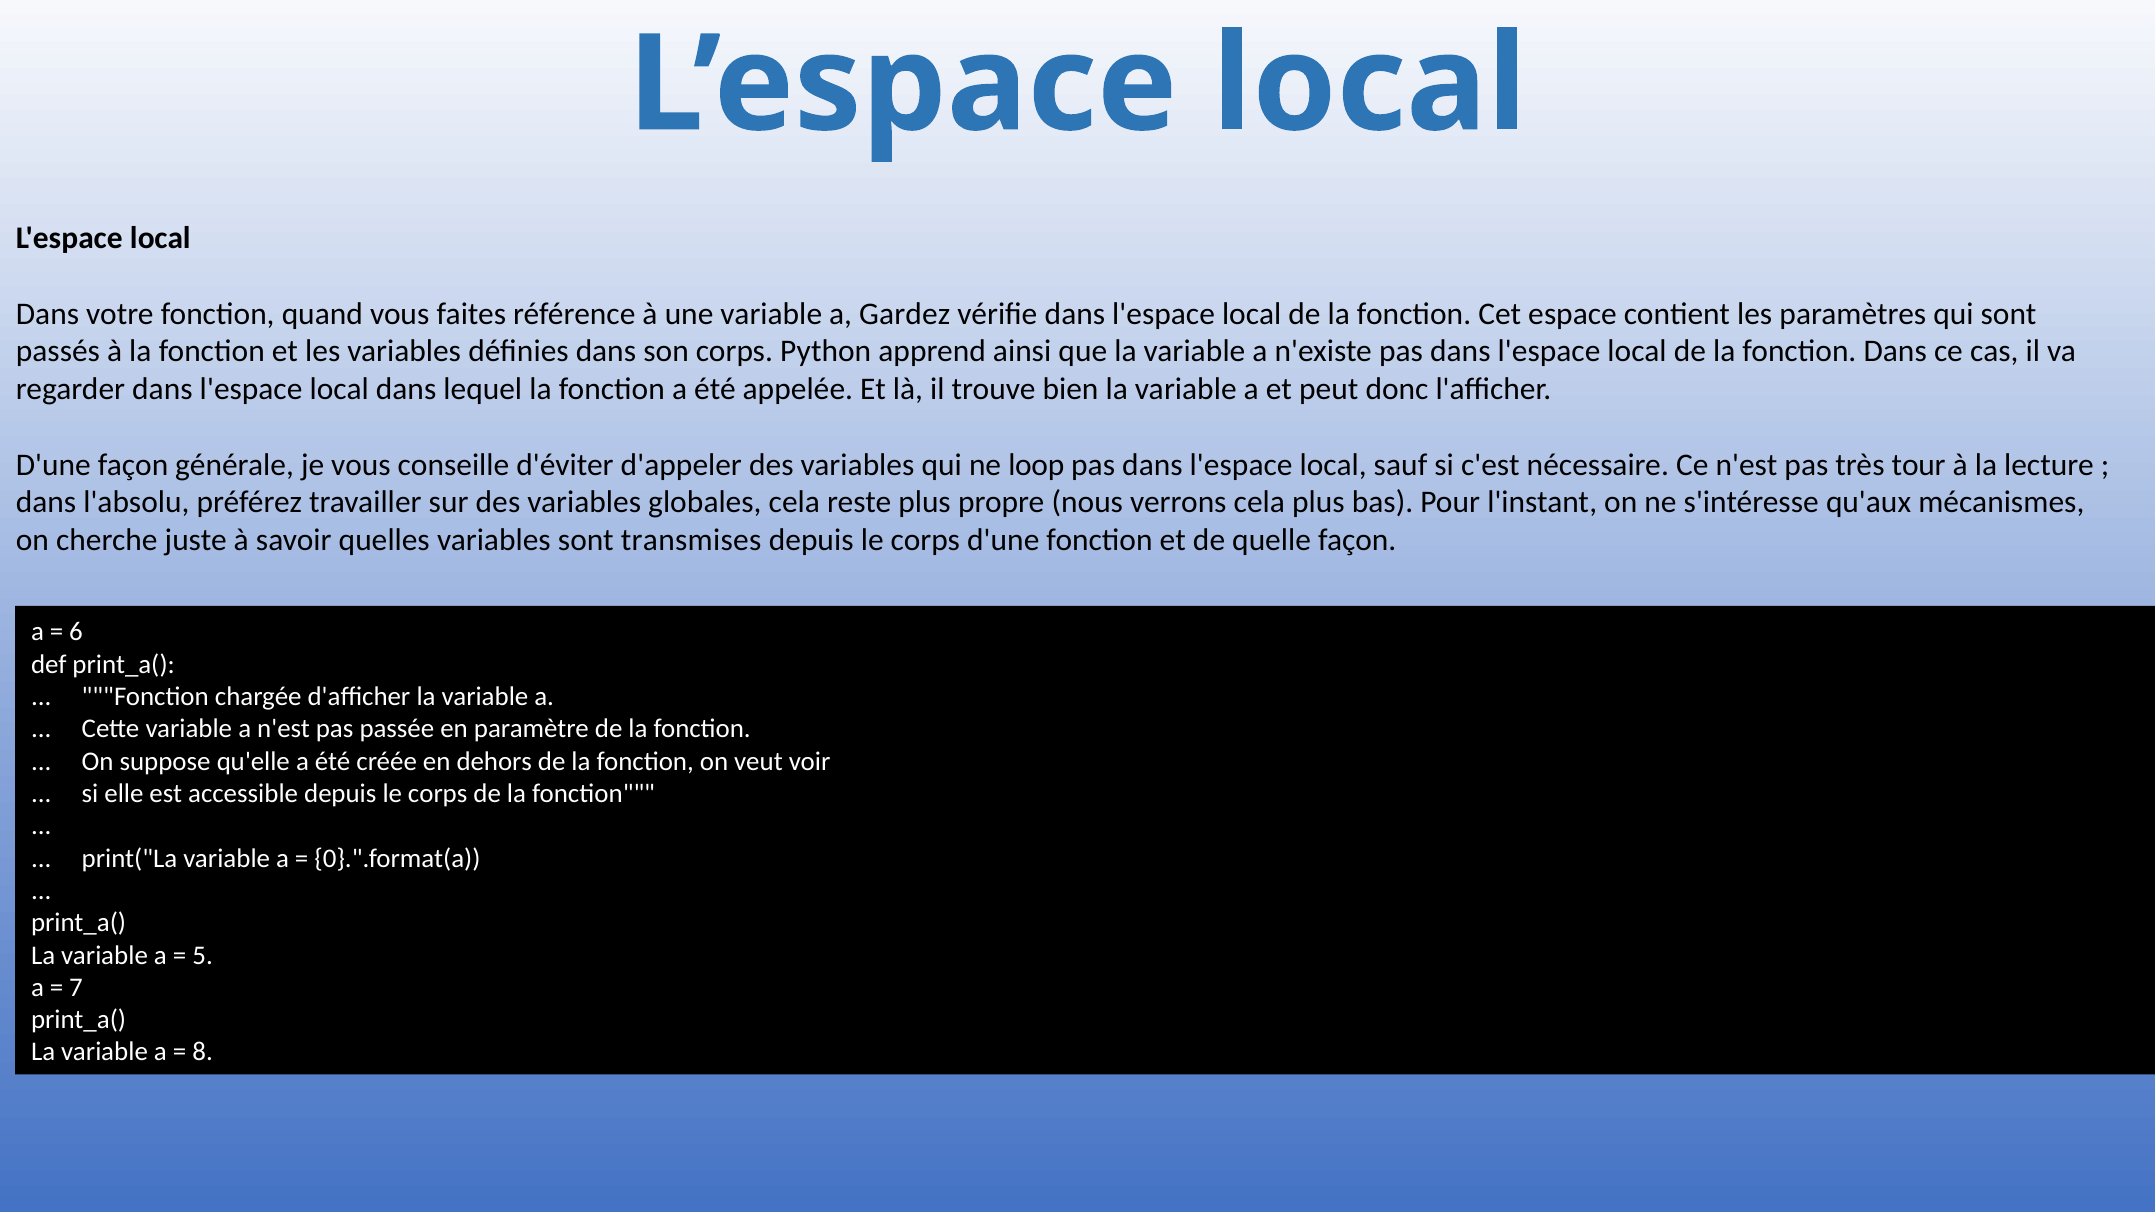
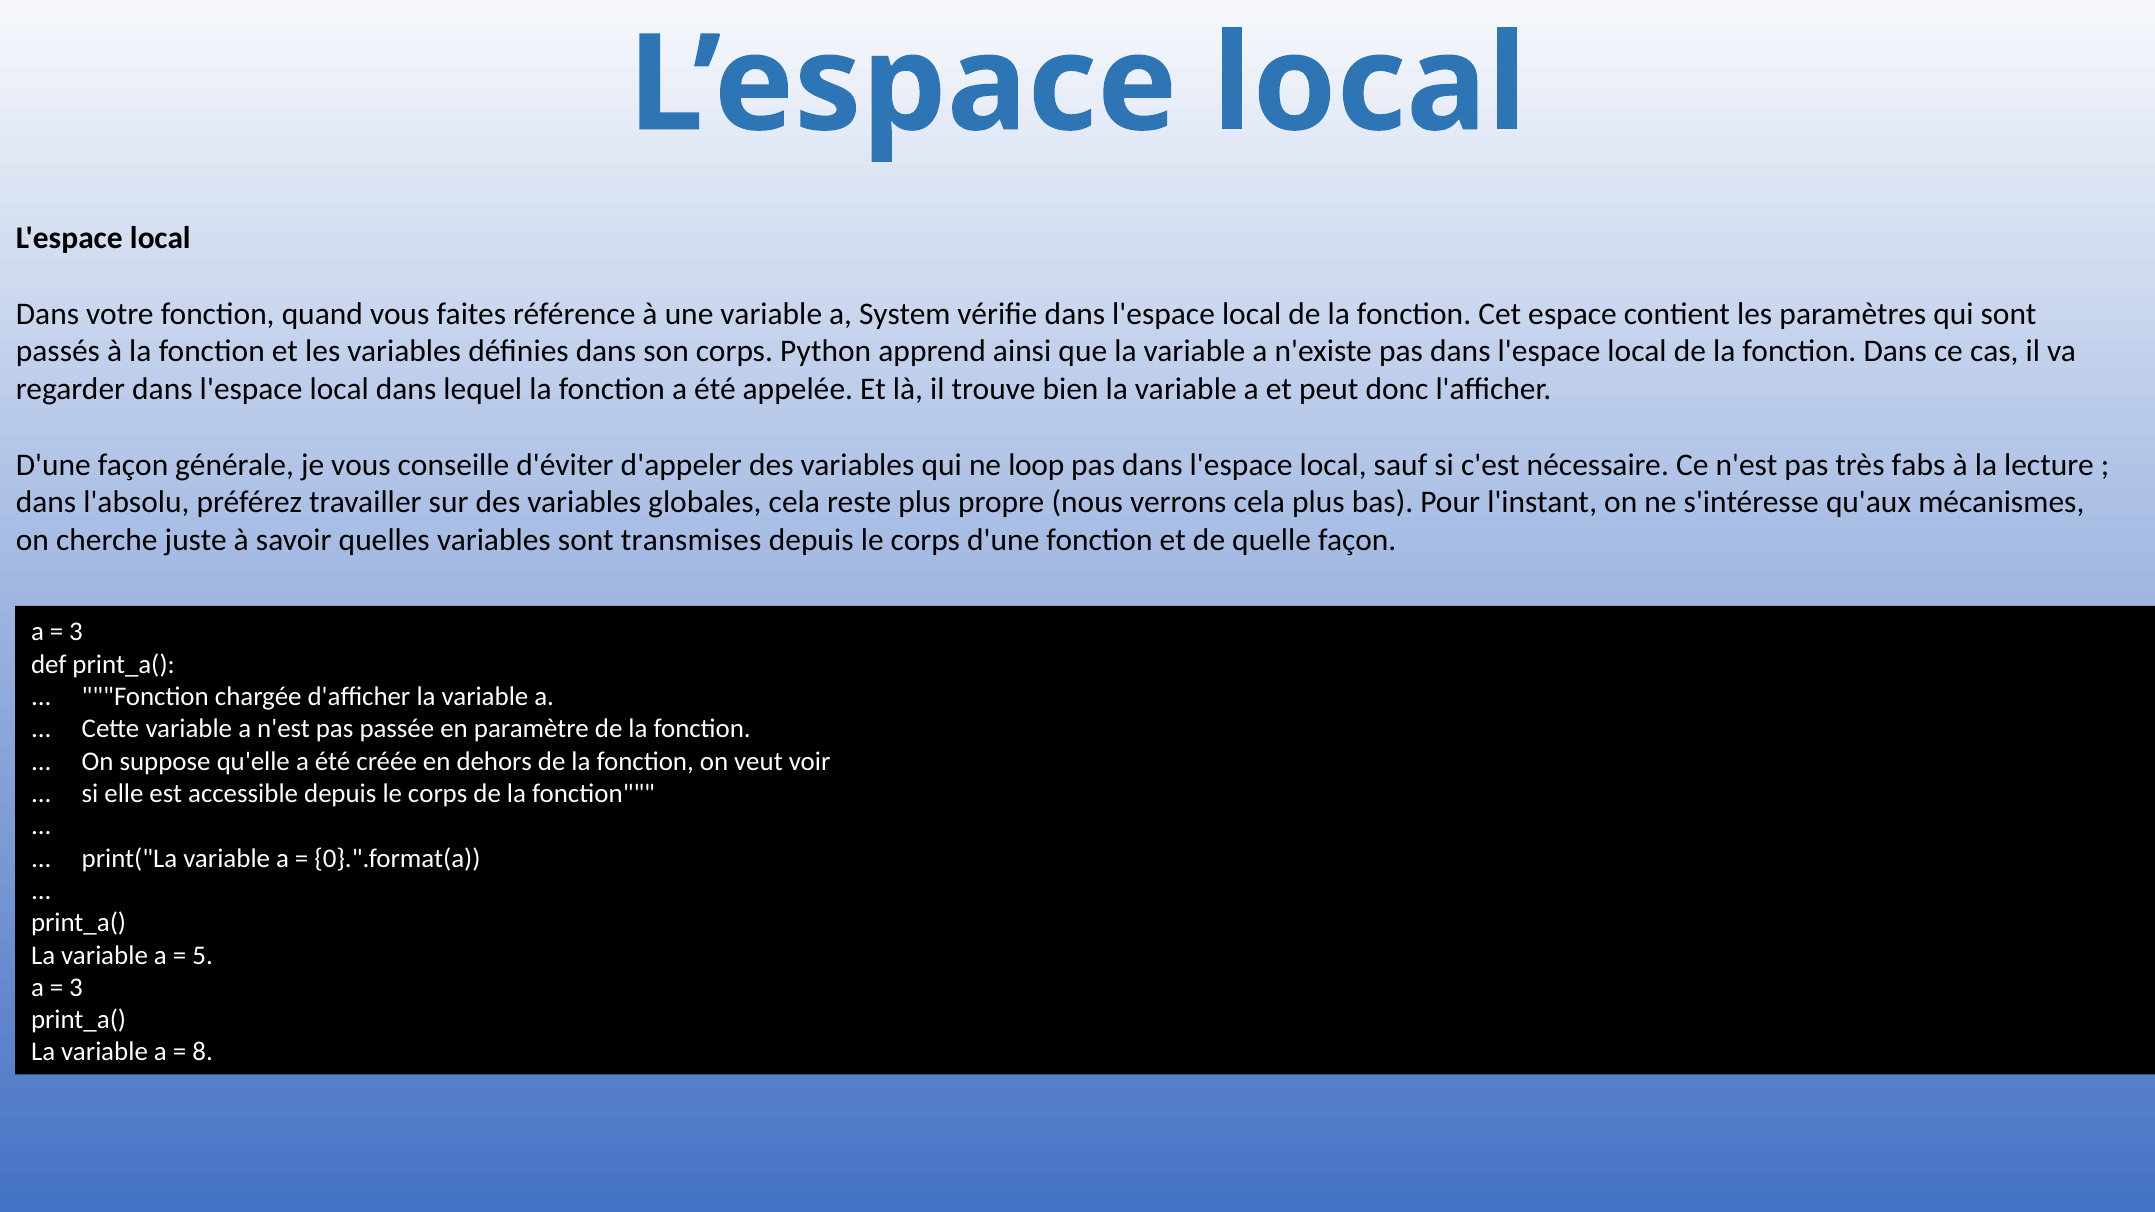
Gardez: Gardez -> System (905, 314)
tour: tour -> fabs (1919, 465)
6: 6 -> 3 (76, 632)
7: 7 -> 3 (76, 988)
